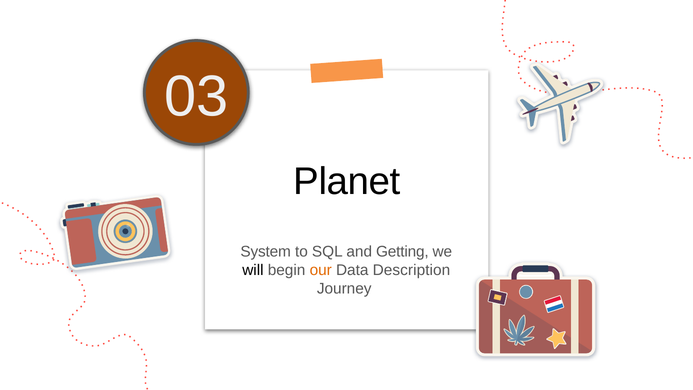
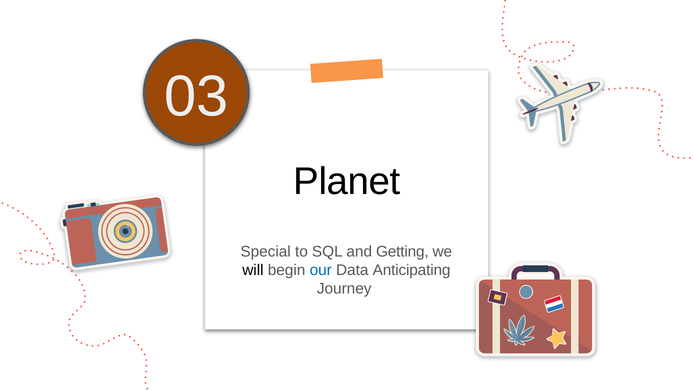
System: System -> Special (266, 252)
our colour: orange -> blue (321, 270)
Description: Description -> Anticipating (412, 270)
